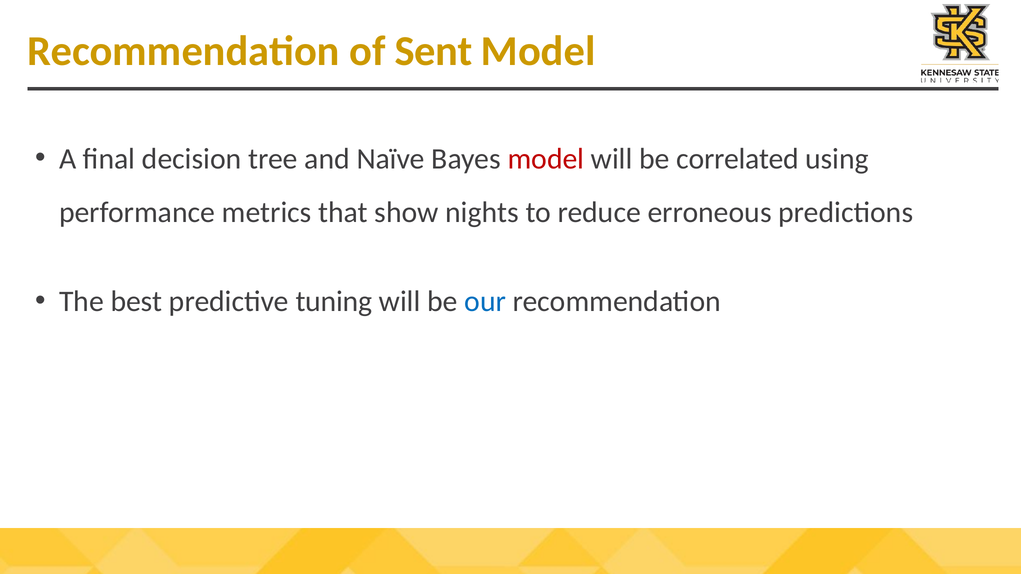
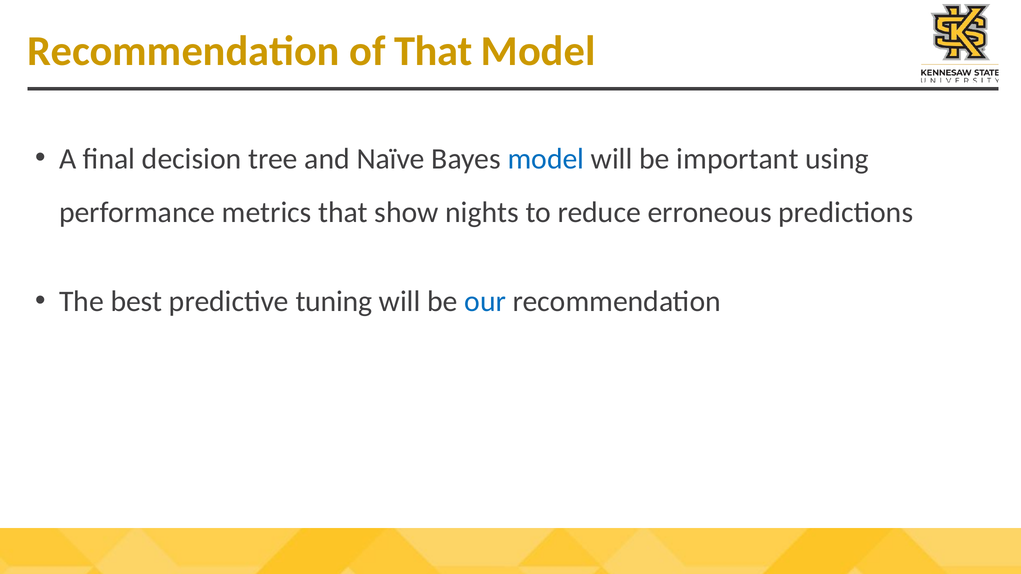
of Sent: Sent -> That (433, 51)
model colour: red -> blue (546, 159)
correlated: correlated -> important (737, 159)
